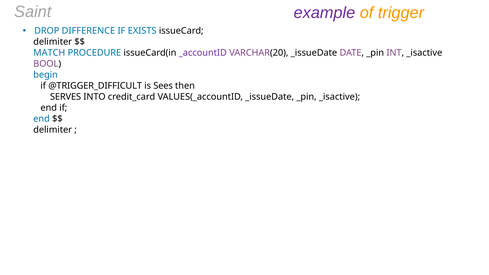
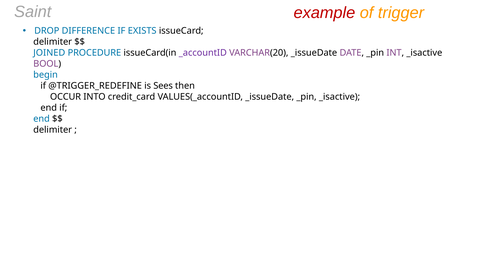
example colour: purple -> red (324, 13)
MATCH: MATCH -> JOINED (49, 53)
@TRIGGER_DIFFICULT: @TRIGGER_DIFFICULT -> @TRIGGER_REDEFINE (95, 86)
SERVES: SERVES -> OCCUR (66, 97)
